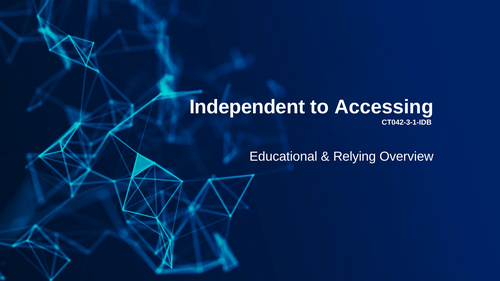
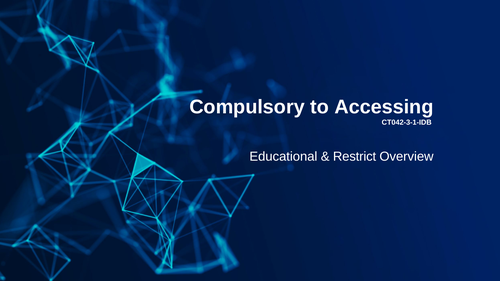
Independent: Independent -> Compulsory (247, 107)
Relying: Relying -> Restrict (355, 157)
